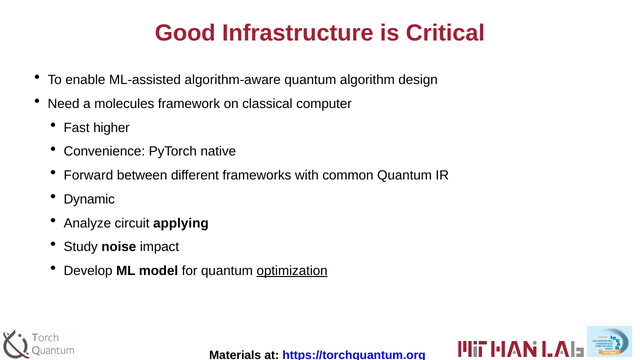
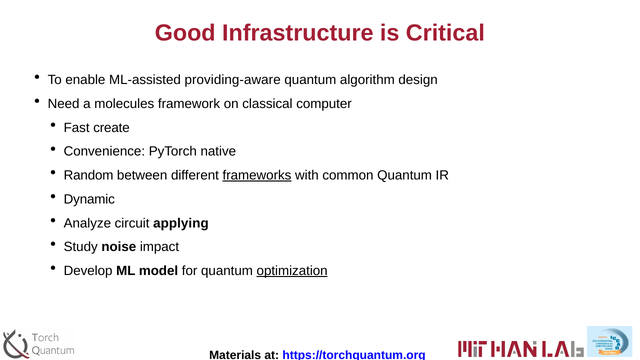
algorithm-aware: algorithm-aware -> providing-aware (233, 80)
higher: higher -> create (111, 128)
Forward: Forward -> Random (89, 175)
frameworks underline: none -> present (257, 175)
